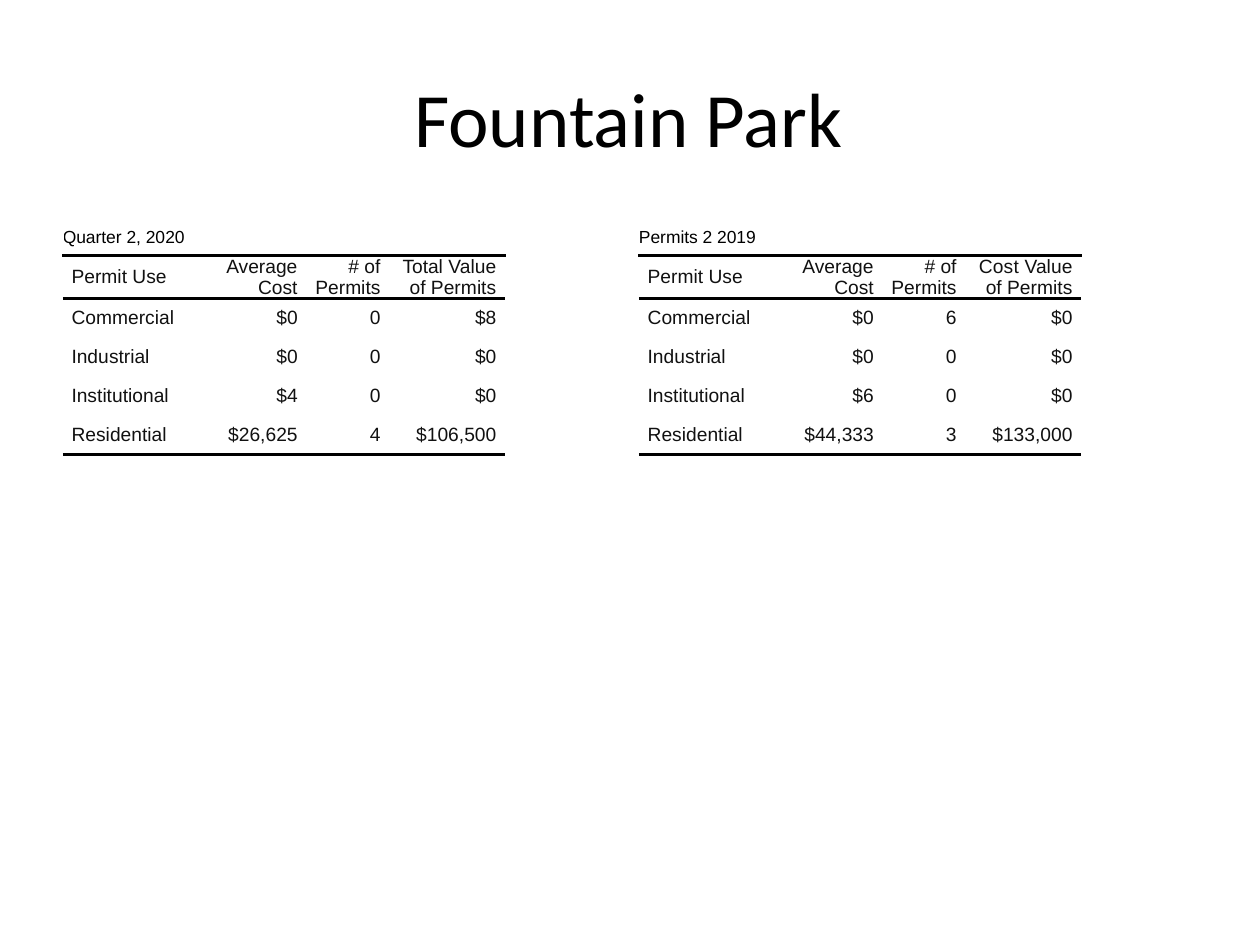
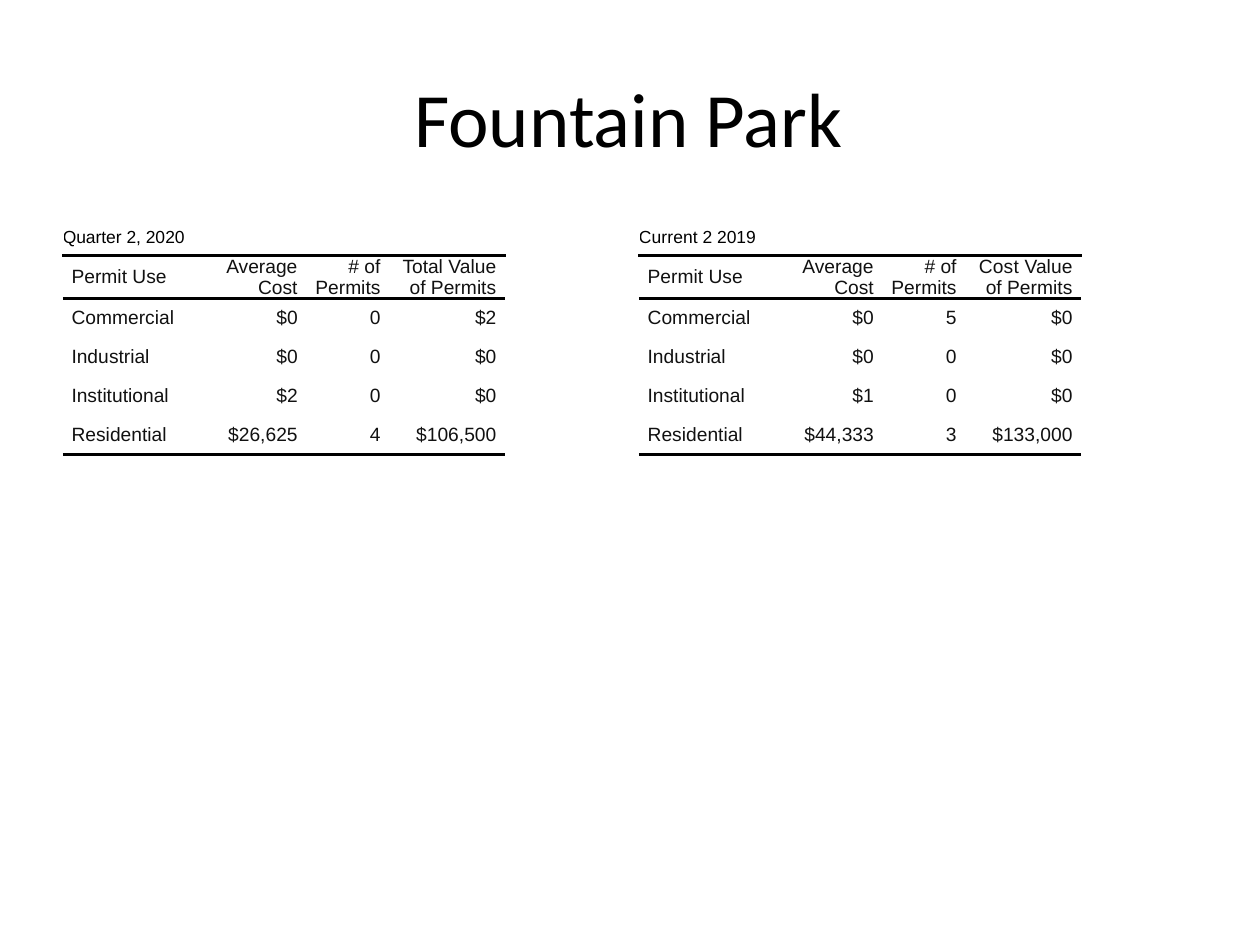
Permits: Permits -> Current (668, 238)
0 $8: $8 -> $2 (486, 318)
6: 6 -> 5 (951, 318)
Institutional $4: $4 -> $2 (287, 396)
$6: $6 -> $1 (863, 396)
